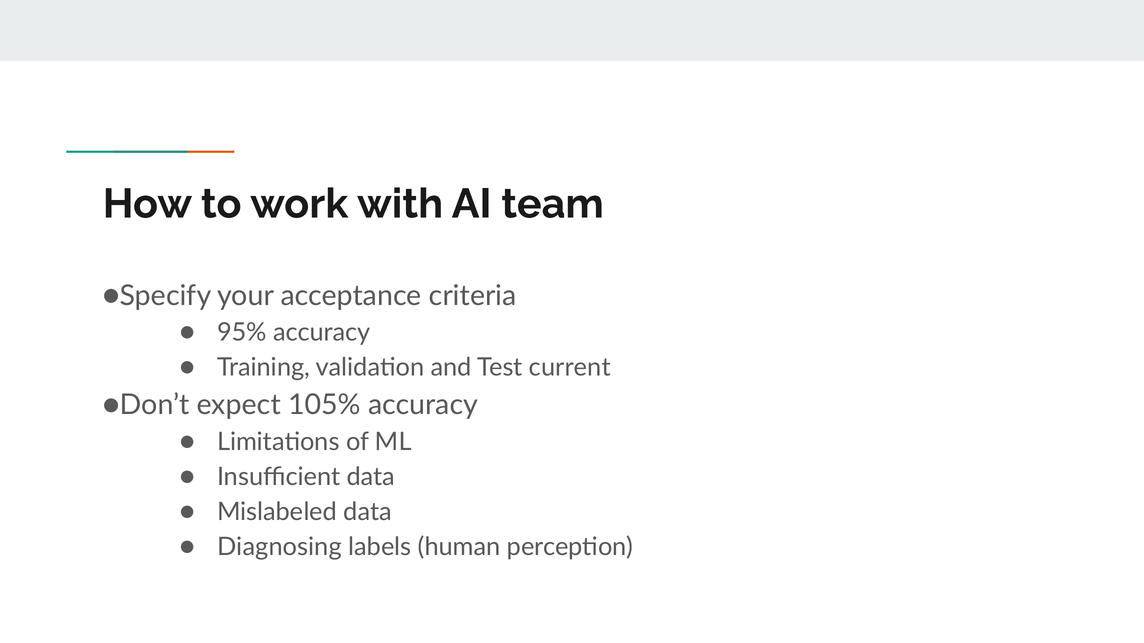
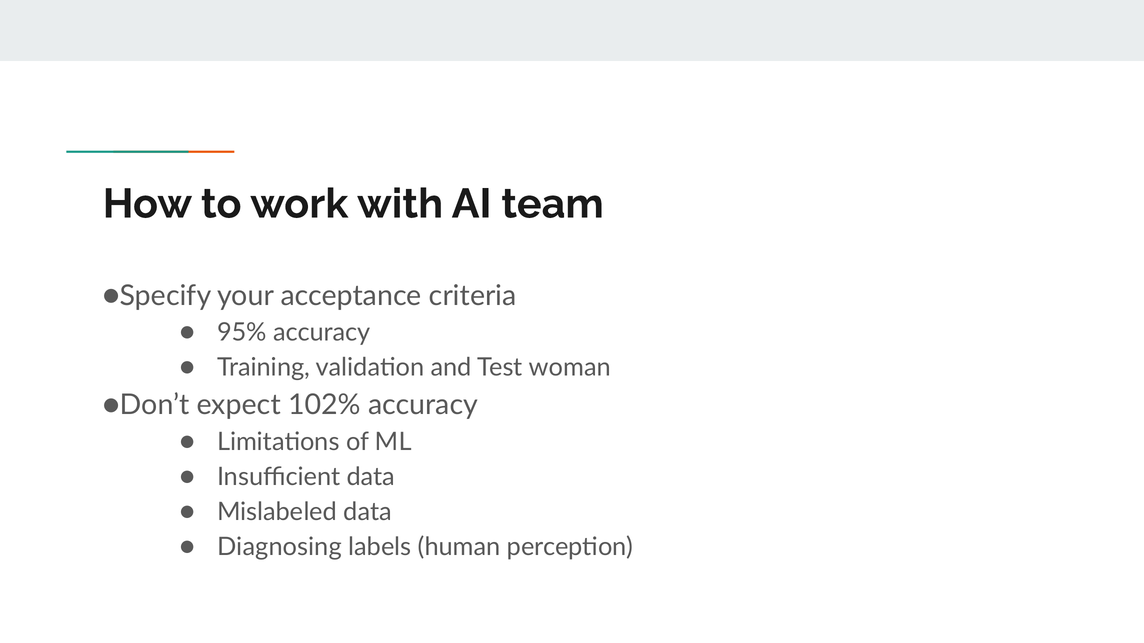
current: current -> woman (570, 368)
105%: 105% -> 102% (324, 405)
